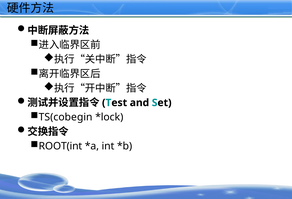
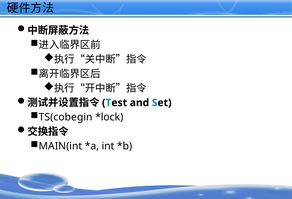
ROOT(int: ROOT(int -> MAIN(int (60, 146)
